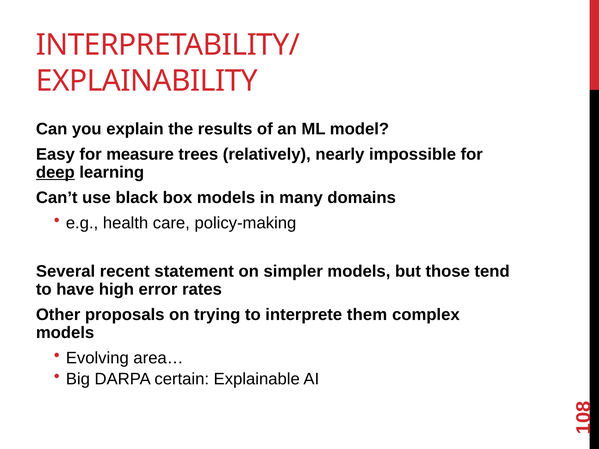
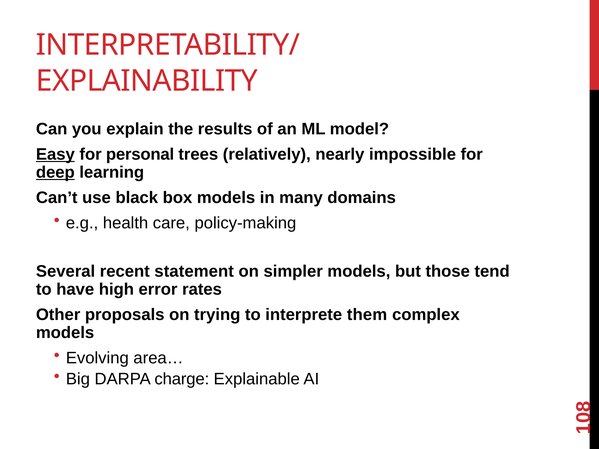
Easy underline: none -> present (55, 154)
measure: measure -> personal (140, 154)
certain: certain -> charge (182, 379)
